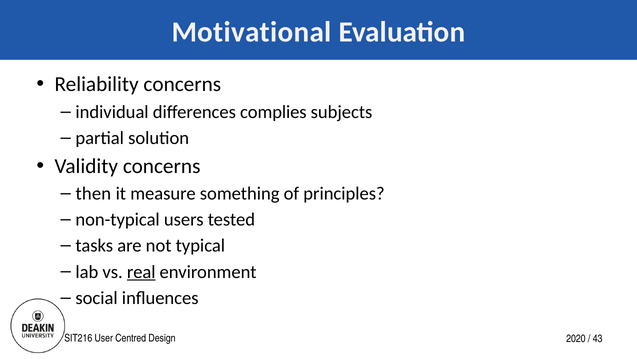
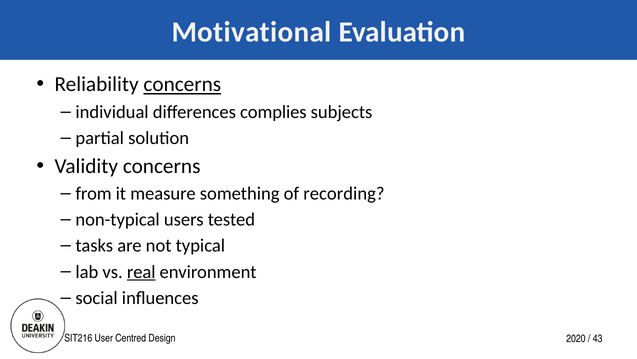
concerns underline: none -> present (182, 84)
then: then -> from (94, 193)
principles: principles -> recording (344, 193)
